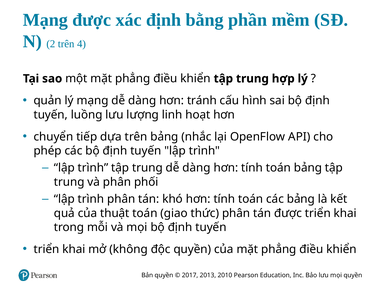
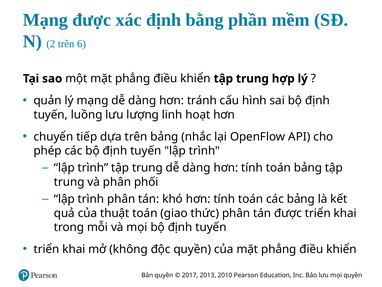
4: 4 -> 6 (81, 44)
